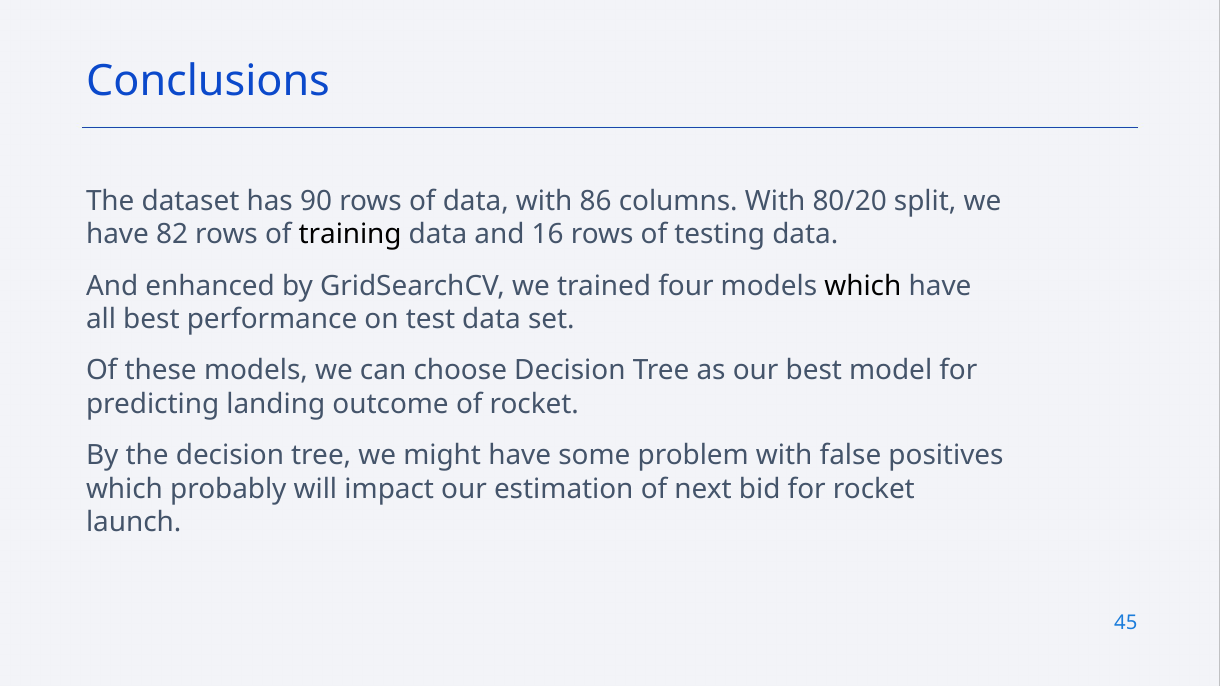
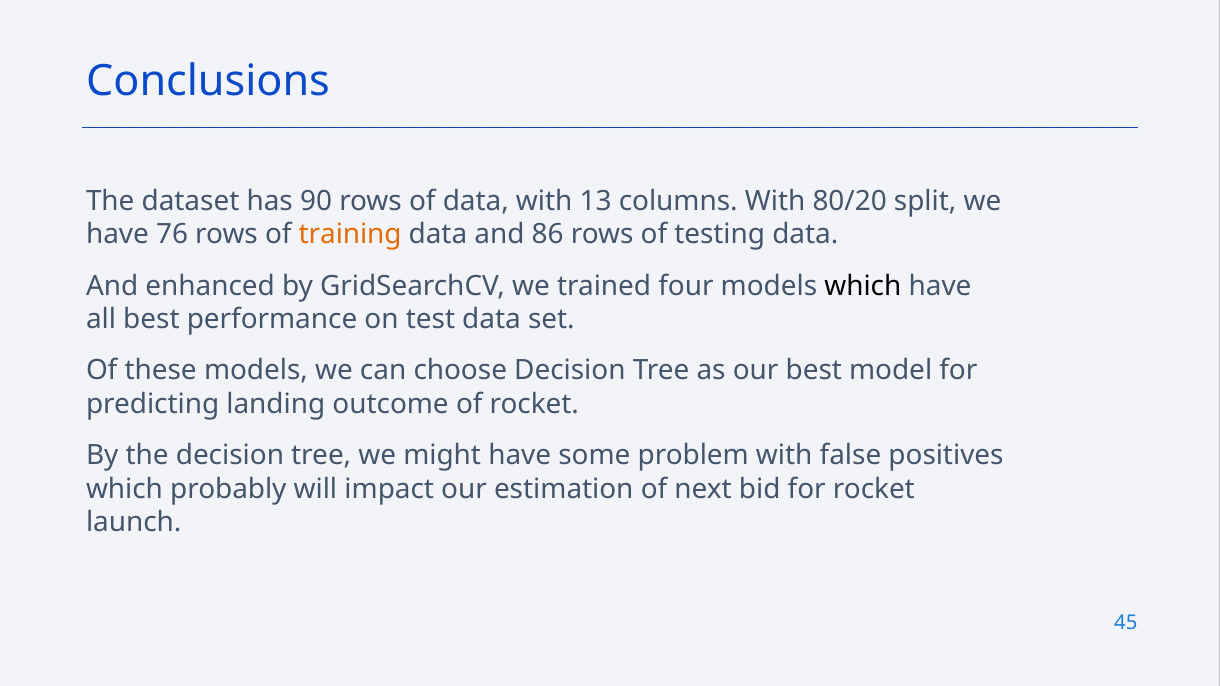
86: 86 -> 13 (596, 201)
82: 82 -> 76 (172, 235)
training colour: black -> orange (350, 235)
16: 16 -> 86 (548, 235)
